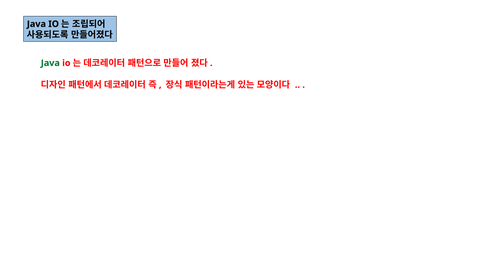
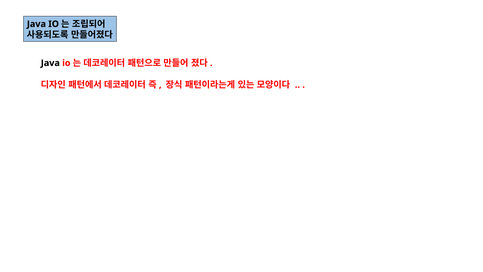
Java colour: green -> black (50, 63)
